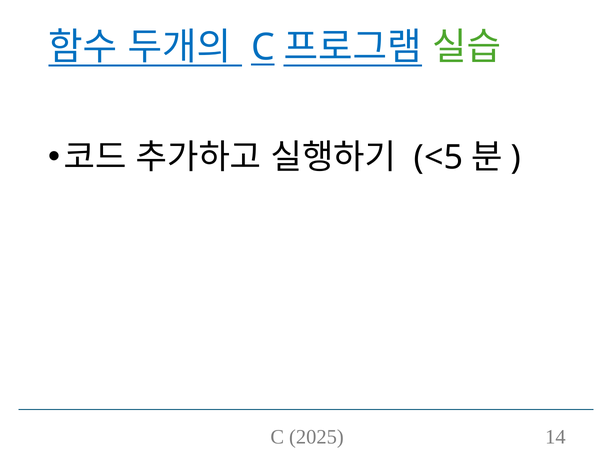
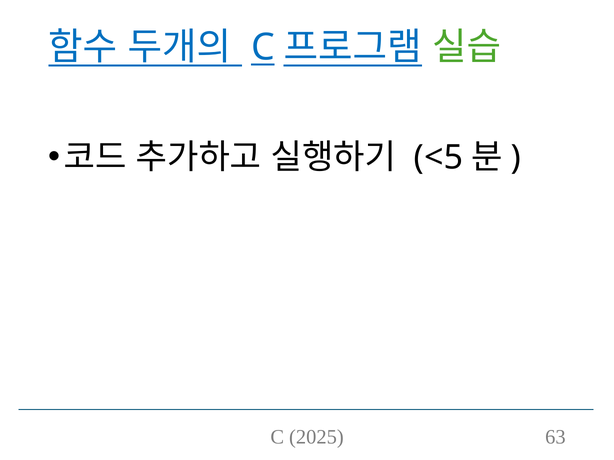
14: 14 -> 63 (555, 437)
